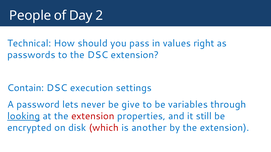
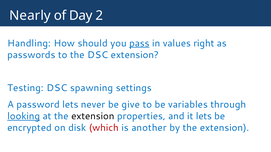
People: People -> Nearly (30, 16)
Technical: Technical -> Handling (29, 43)
pass underline: none -> present (139, 43)
Contain: Contain -> Testing (26, 88)
execution: execution -> spawning (92, 88)
extension colour: red -> black (93, 116)
it still: still -> lets (204, 116)
